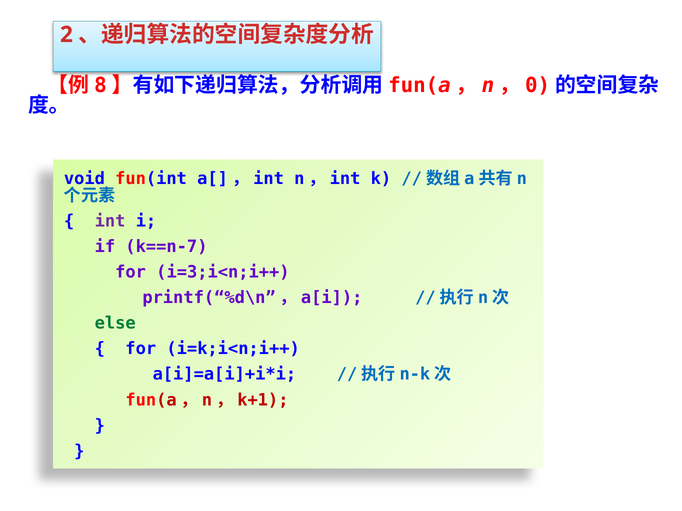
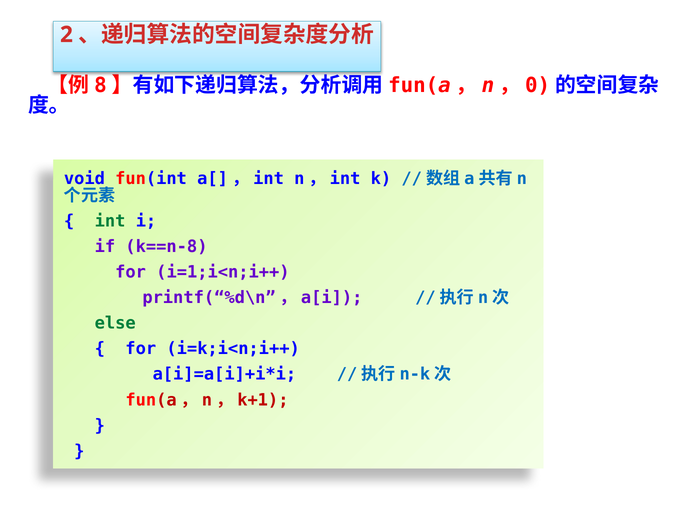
int colour: purple -> green (110, 221)
k==n-7: k==n-7 -> k==n-8 (166, 247)
i=3;i<n;i++: i=3;i<n;i++ -> i=1;i<n;i++ (223, 272)
